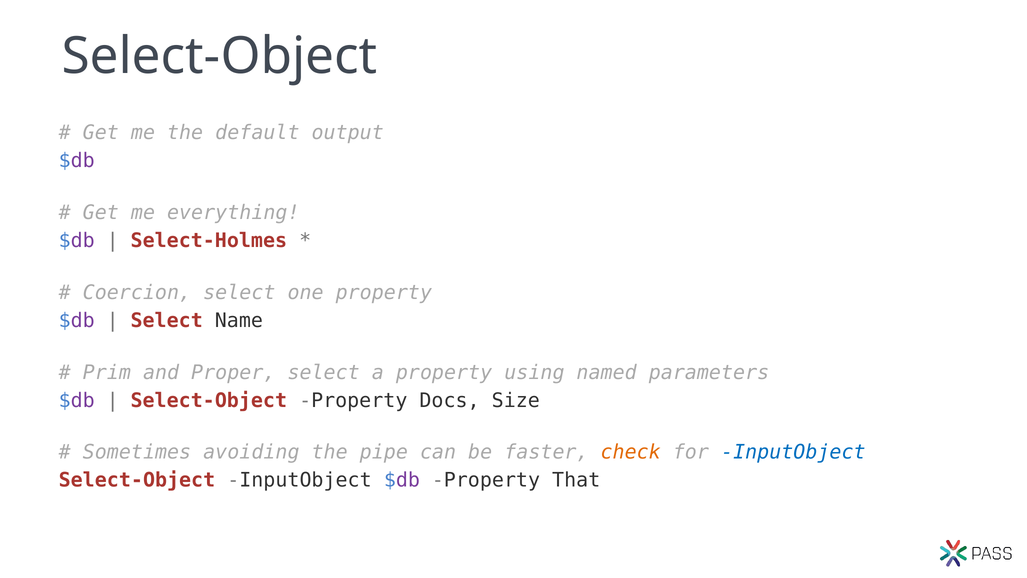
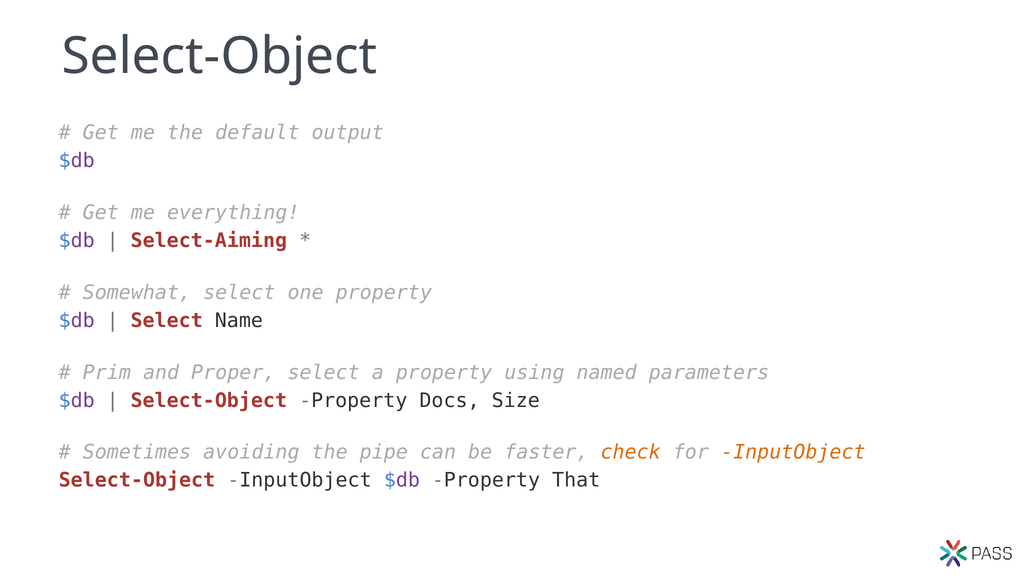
Select-Holmes: Select-Holmes -> Select-Aiming (209, 240)
Coercion: Coercion -> Somewhat (137, 292)
InputObject colour: blue -> orange (793, 452)
